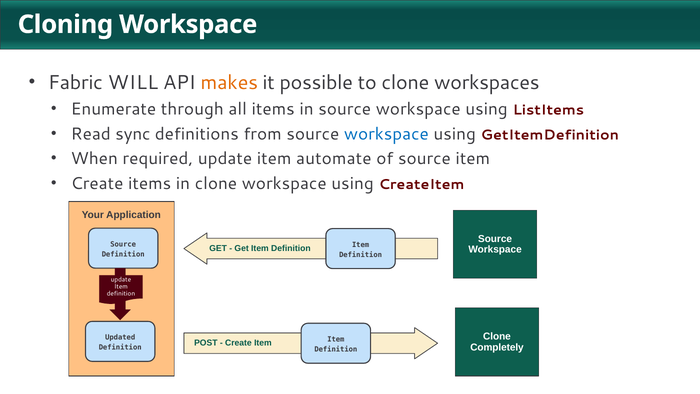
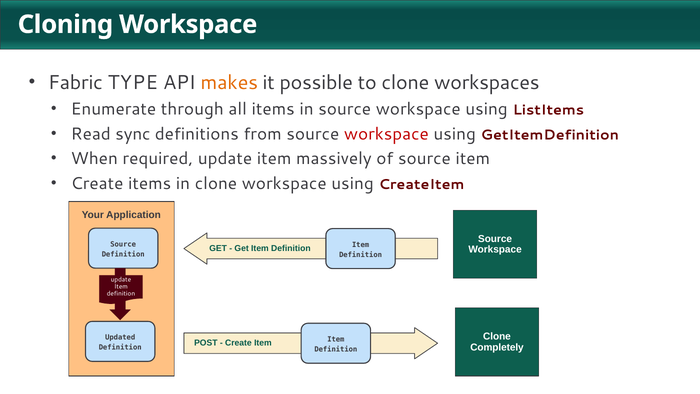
WILL: WILL -> TYPE (133, 83)
workspace colour: blue -> red (386, 134)
automate: automate -> massively (334, 159)
